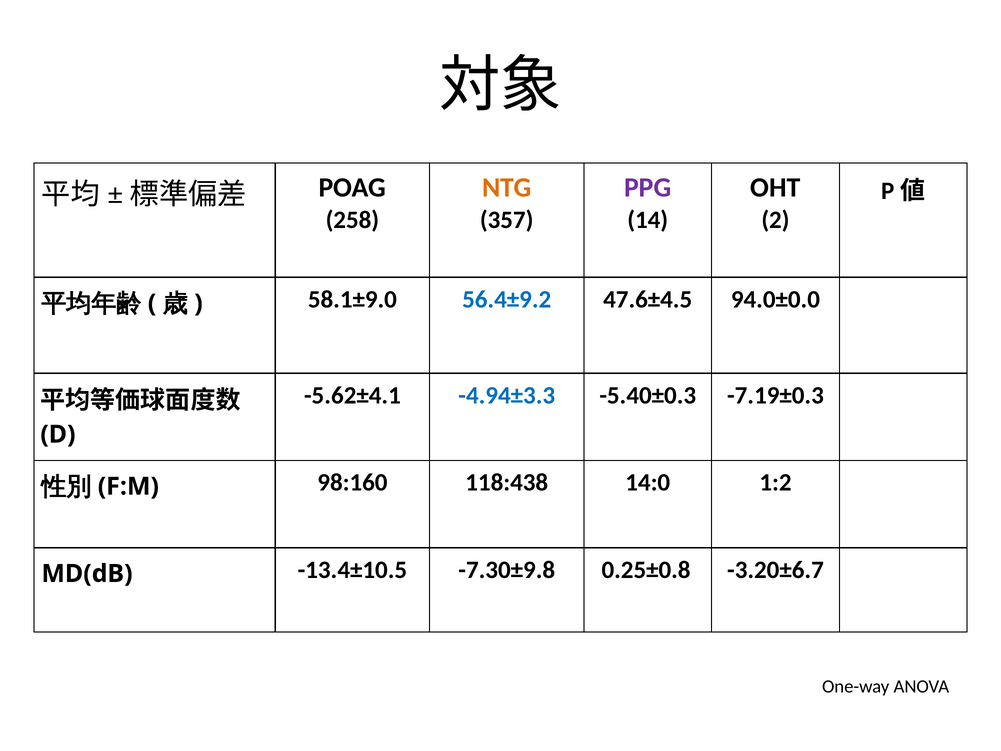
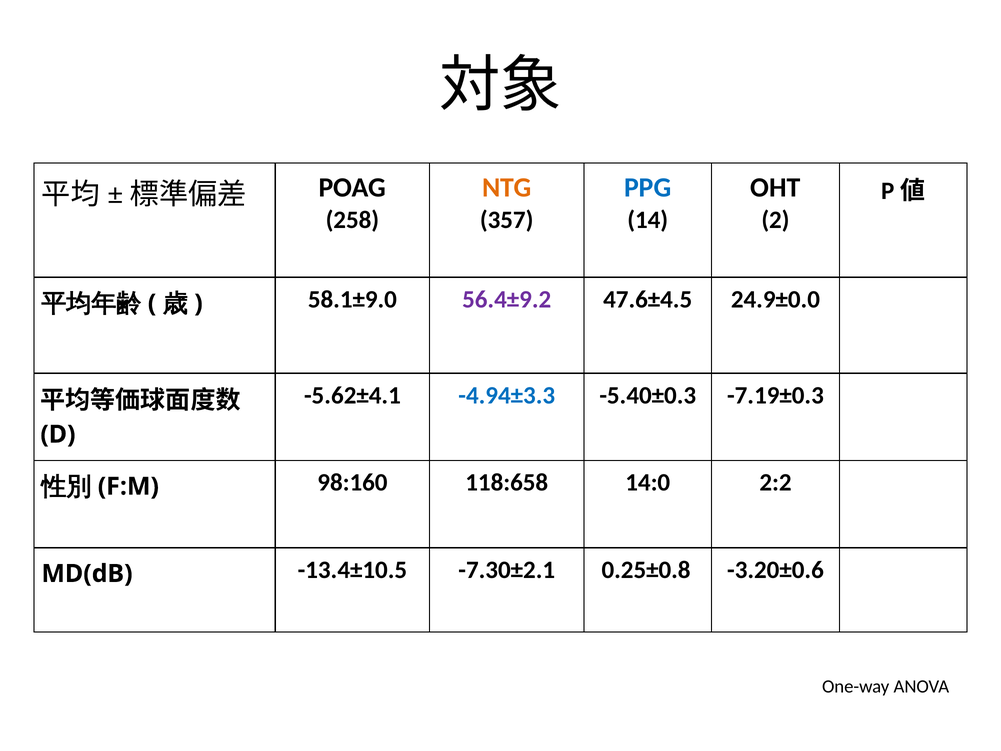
PPG colour: purple -> blue (648, 188)
56.4±9.2 colour: blue -> purple (507, 299)
94.0±0.0: 94.0±0.0 -> 24.9±0.0 (775, 299)
118:438: 118:438 -> 118:658 (507, 482)
1:2: 1:2 -> 2:2 (775, 482)
-7.30±9.8: -7.30±9.8 -> -7.30±2.1 (507, 570)
-3.20±6.7: -3.20±6.7 -> -3.20±0.6 (775, 570)
